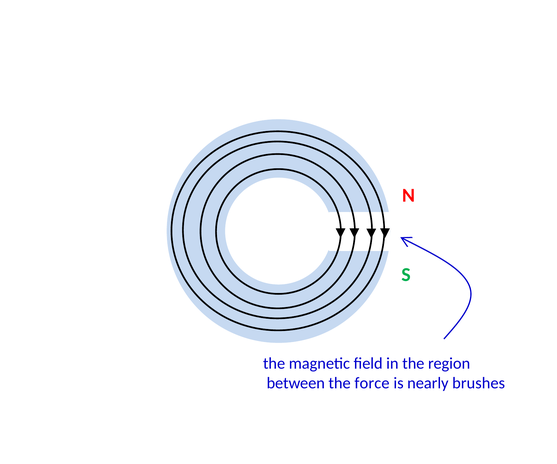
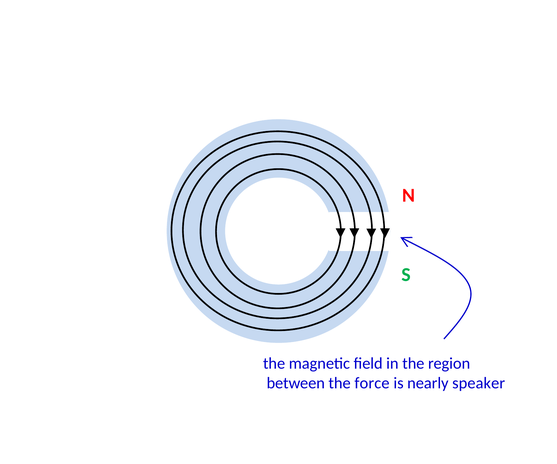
brushes: brushes -> speaker (479, 383)
